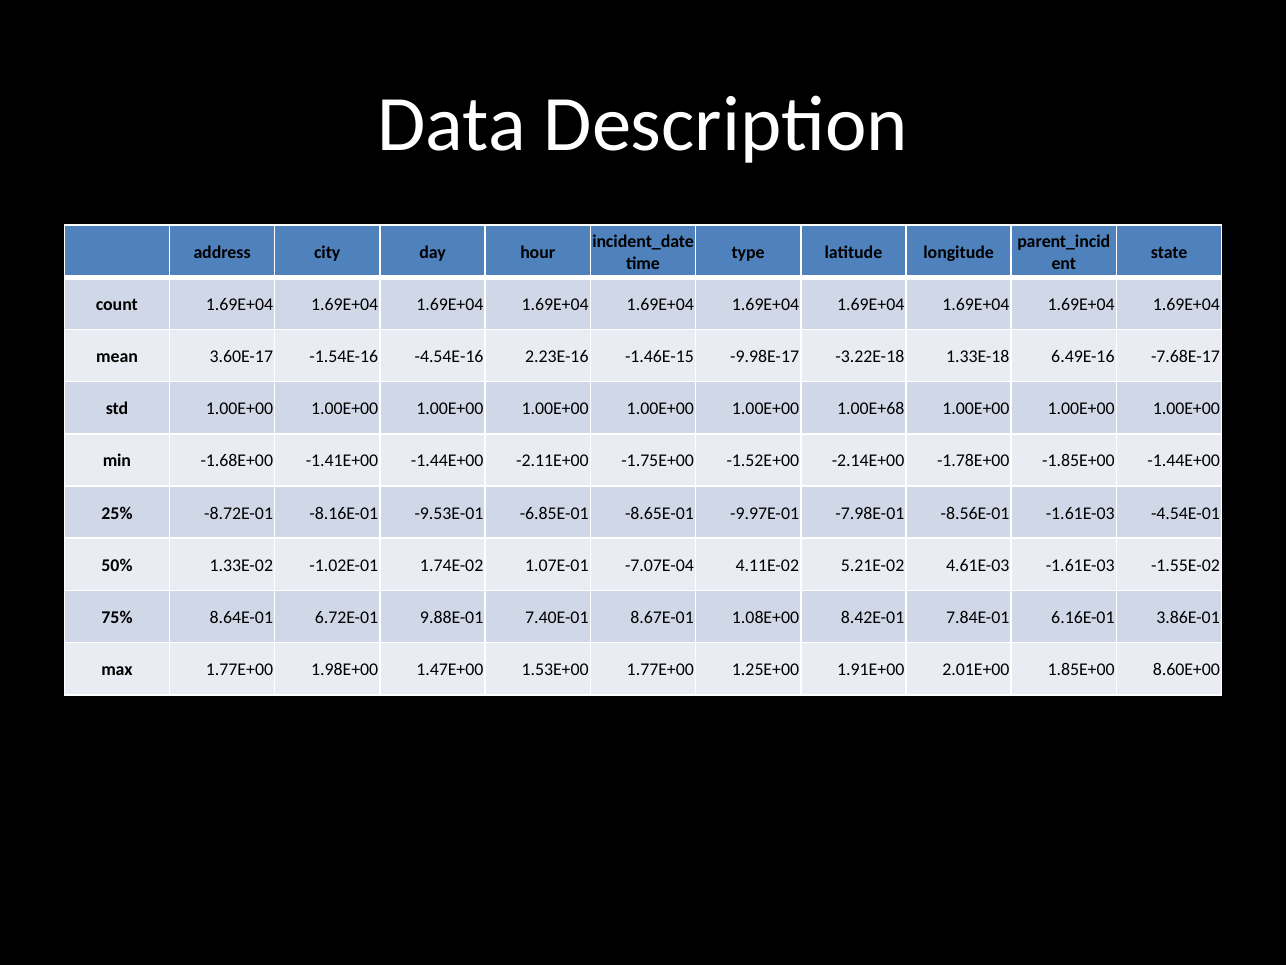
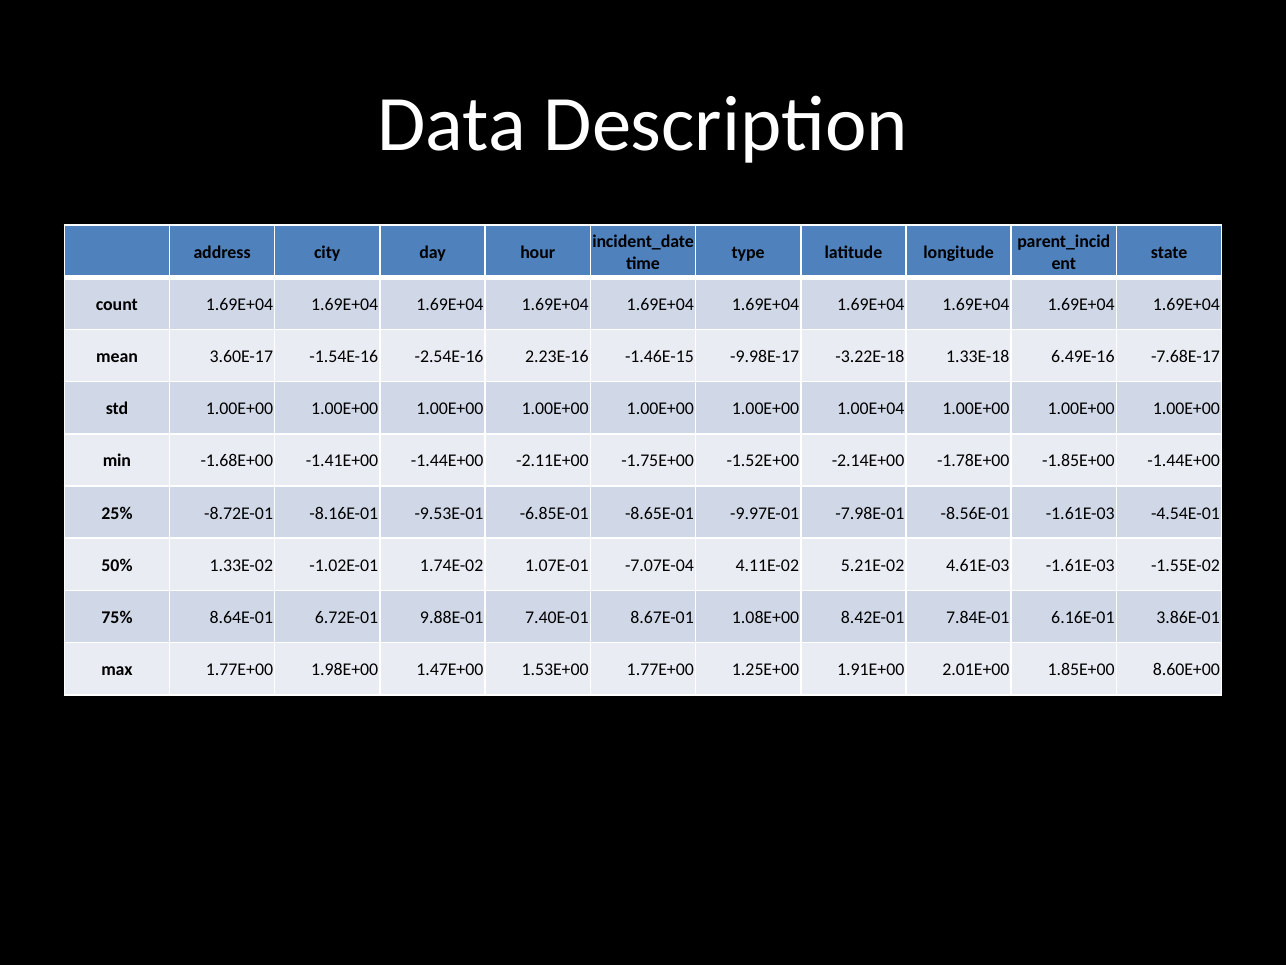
-4.54E-16: -4.54E-16 -> -2.54E-16 (449, 356)
1.00E+68: 1.00E+68 -> 1.00E+04 (871, 409)
